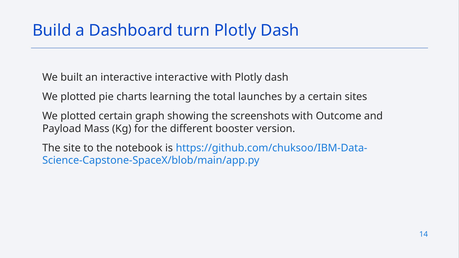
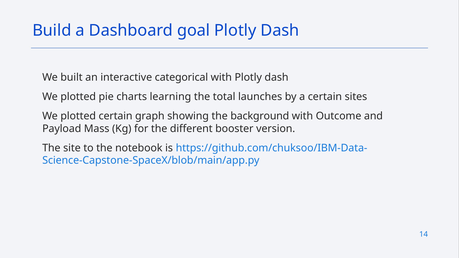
turn: turn -> goal (194, 31)
interactive interactive: interactive -> categorical (181, 77)
screenshots: screenshots -> background (260, 116)
